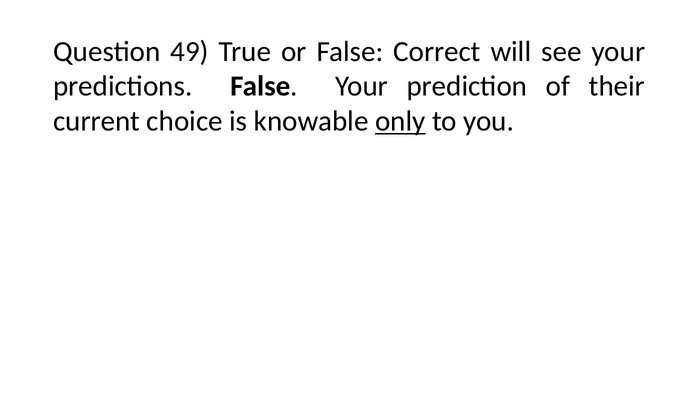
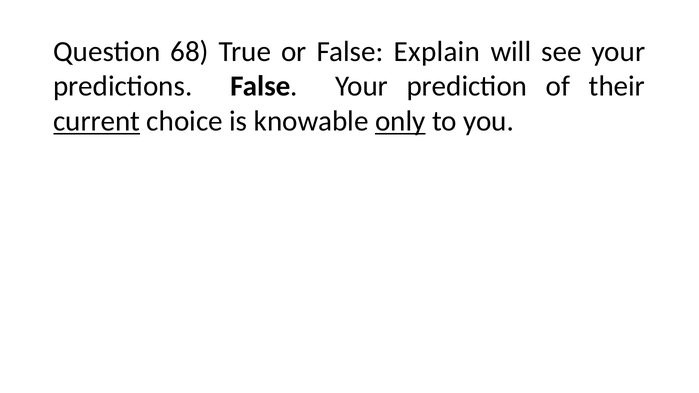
49: 49 -> 68 (190, 52)
Correct: Correct -> Explain (437, 52)
current underline: none -> present (97, 121)
